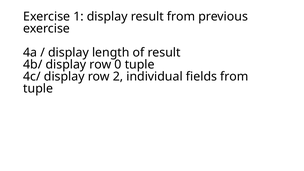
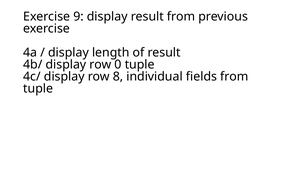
1: 1 -> 9 (79, 16)
2: 2 -> 8 (118, 77)
